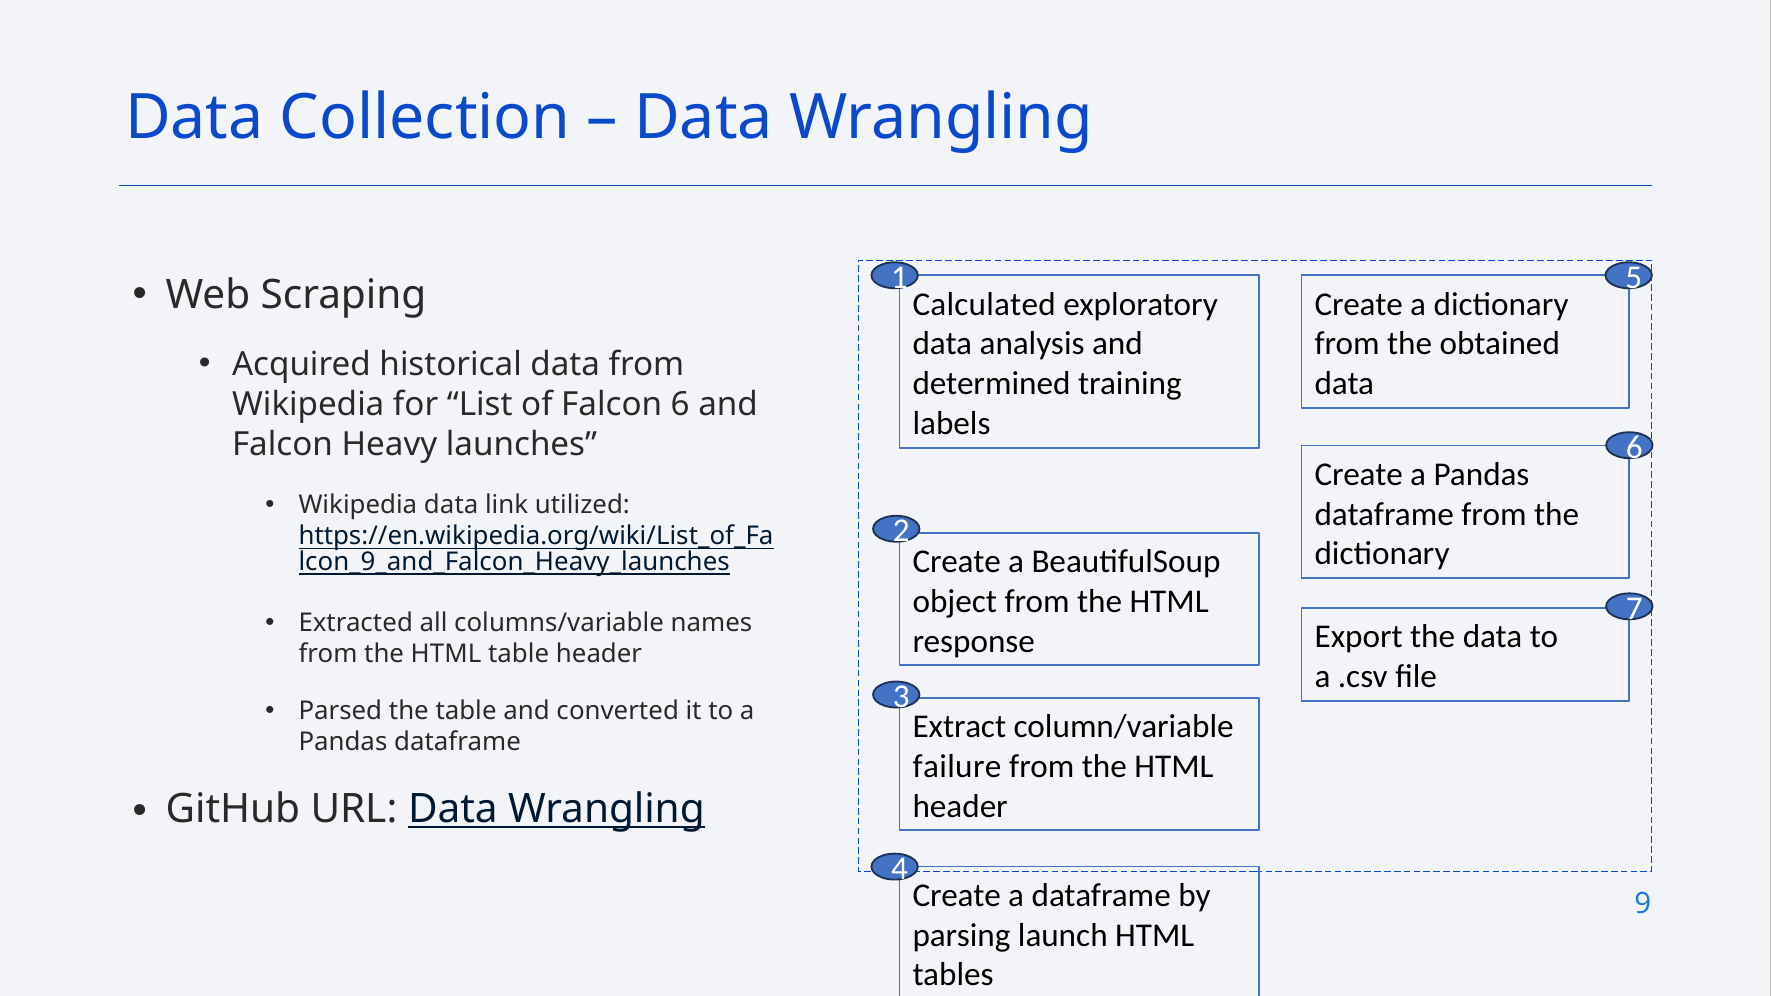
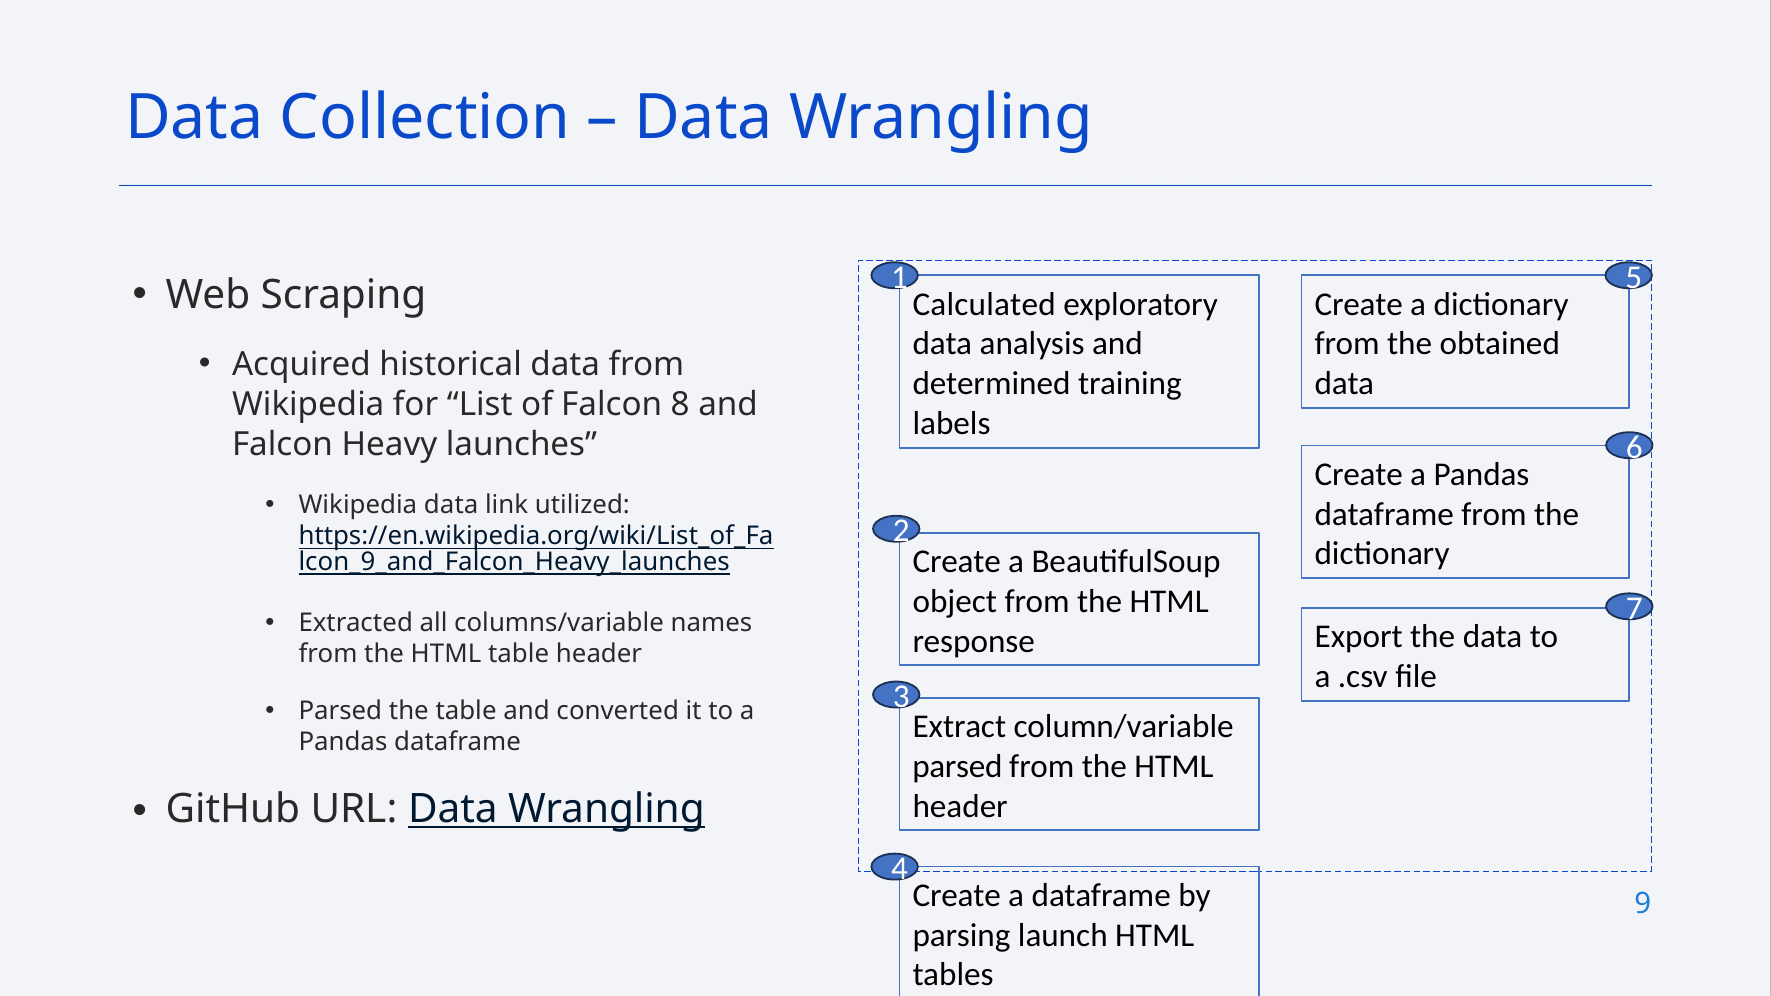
Falcon 6: 6 -> 8 (680, 405)
failure: failure -> parsed (957, 767)
